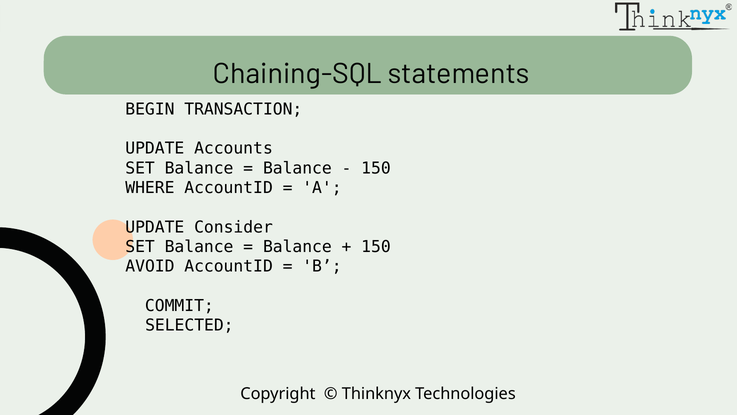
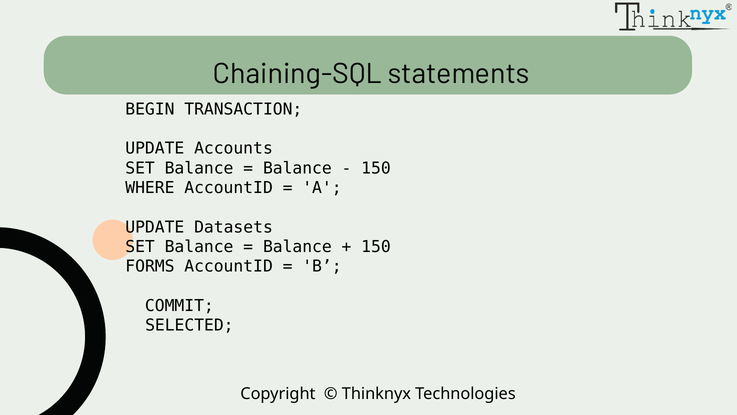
Consider: Consider -> Datasets (233, 227)
AVOID: AVOID -> FORMS (150, 266)
